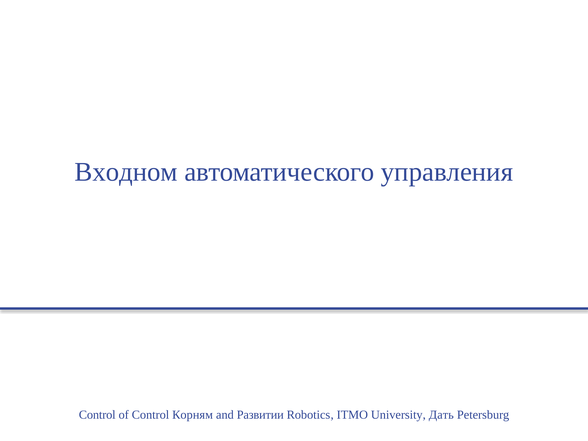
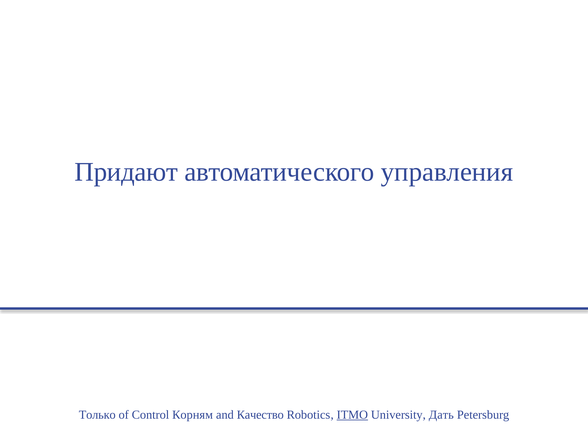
Входном: Входном -> Придают (126, 172)
Control: Control -> Только (97, 415)
Развитии: Развитии -> Качество (260, 415)
ITMO underline: none -> present (352, 415)
